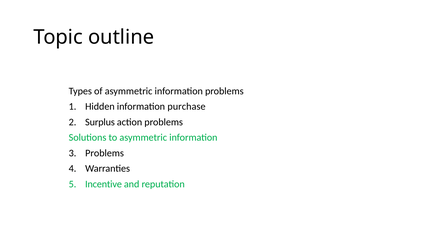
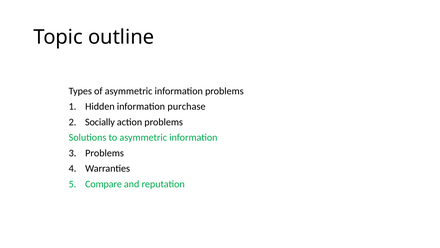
Surplus: Surplus -> Socially (100, 122)
Incentive: Incentive -> Compare (103, 184)
